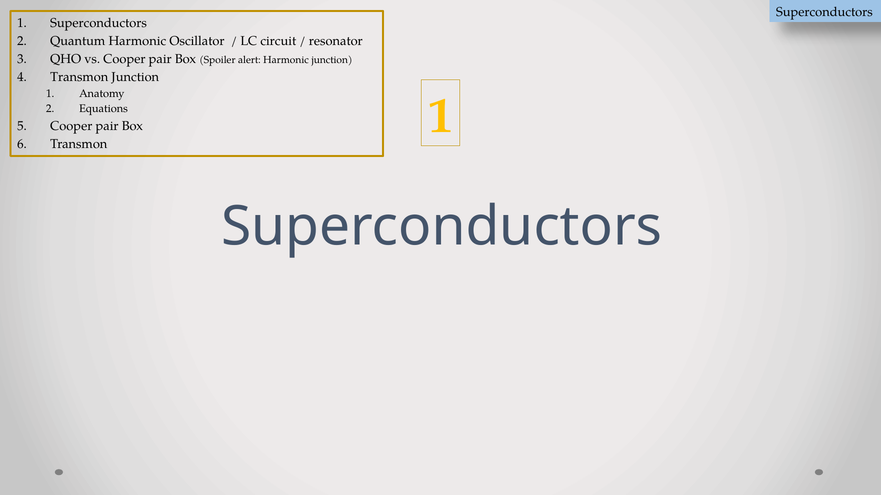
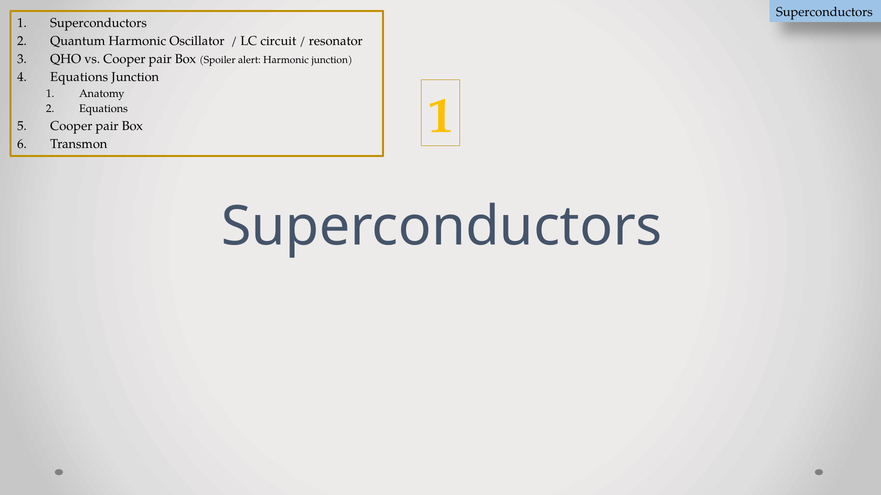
Transmon: Transmon -> Equations (79, 77)
